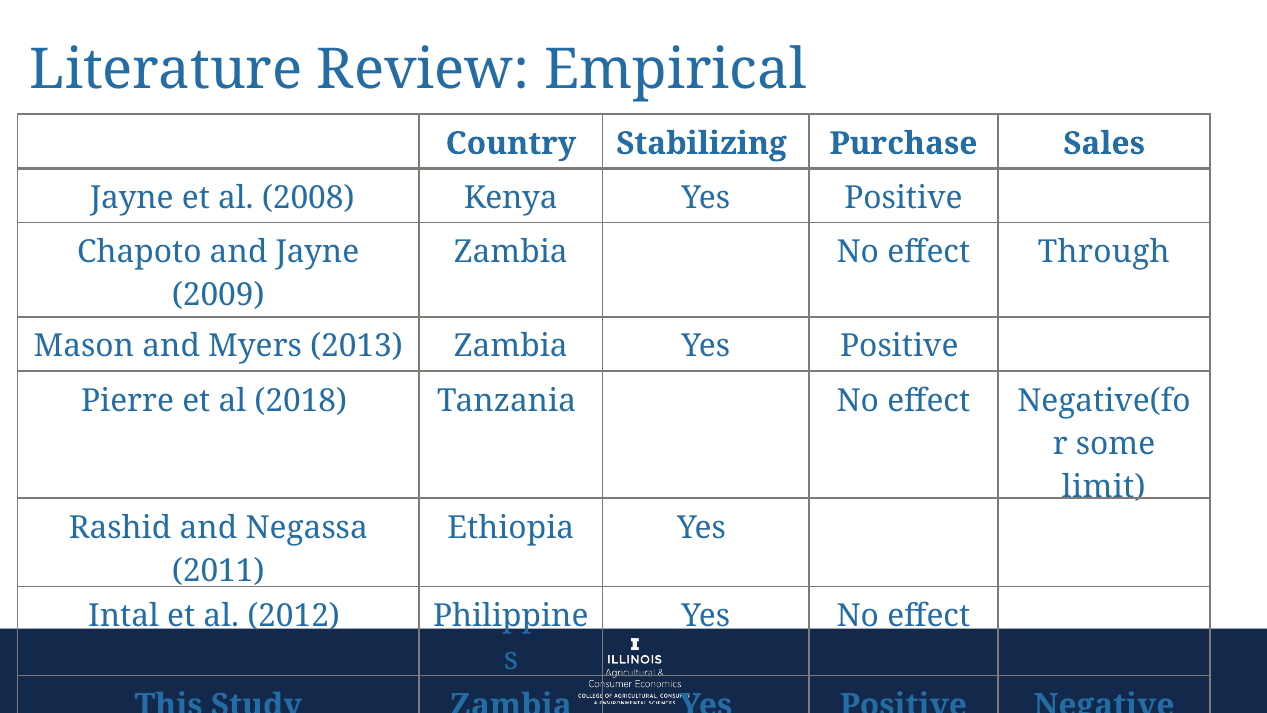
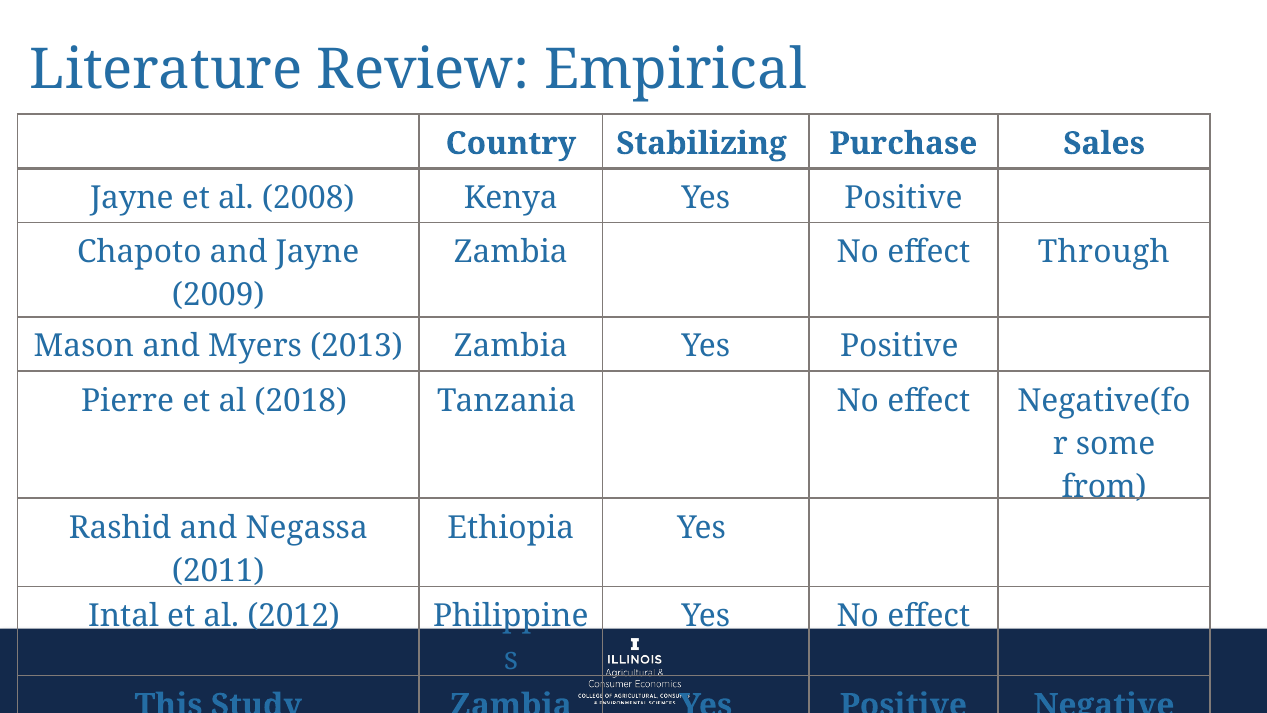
limit: limit -> from (1104, 487)
